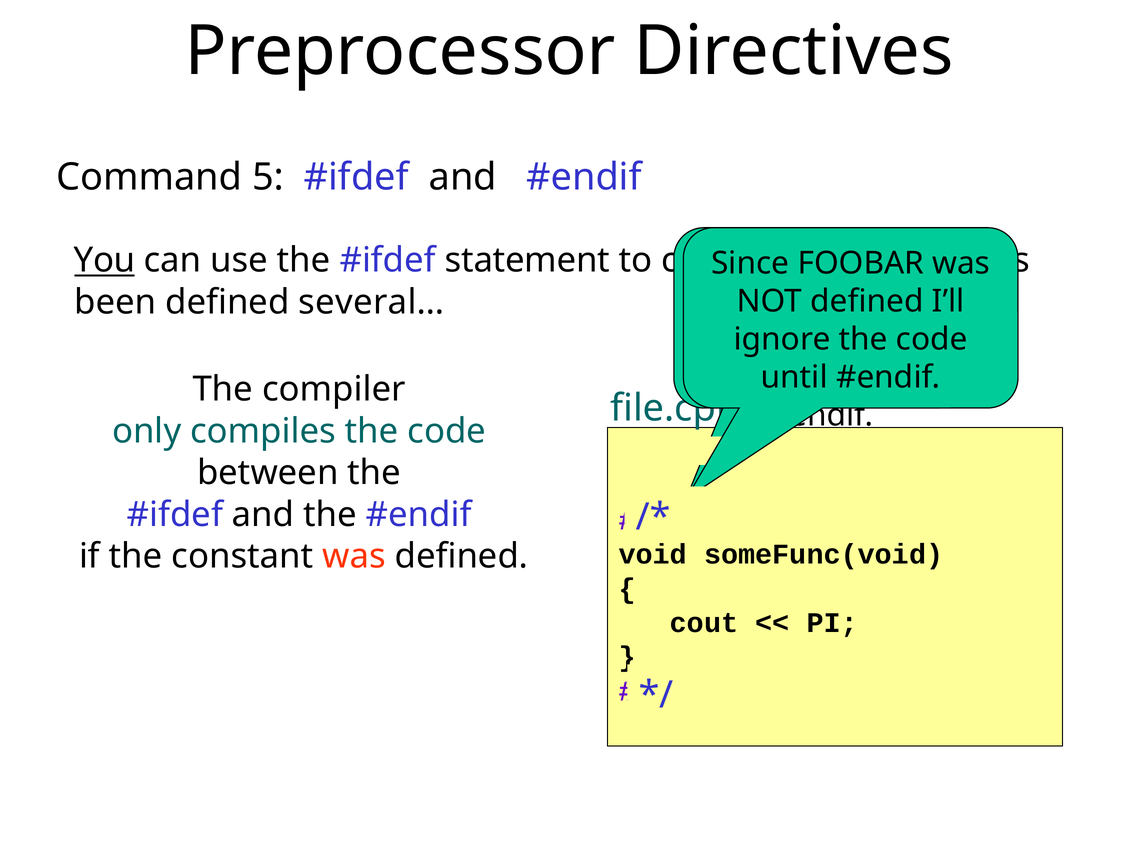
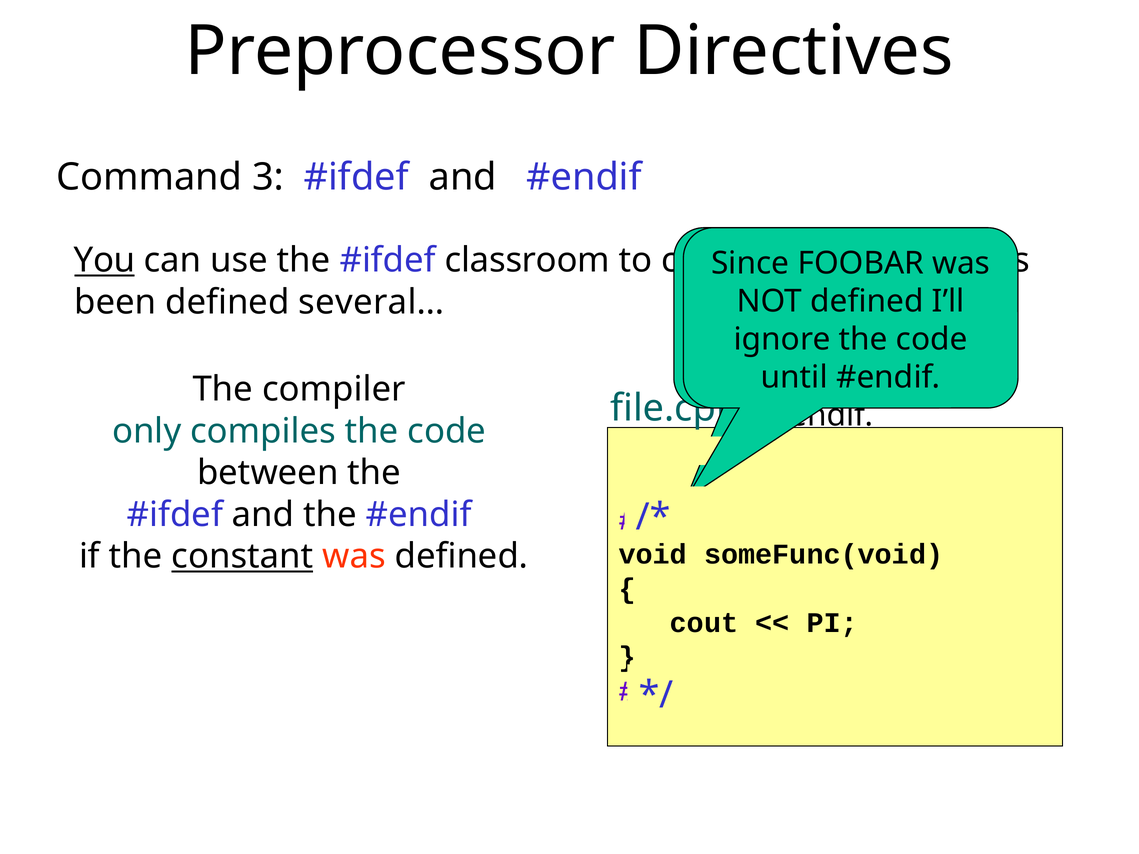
5: 5 -> 3 (268, 177)
statement: statement -> classroom (527, 260)
constant underline: none -> present (242, 557)
